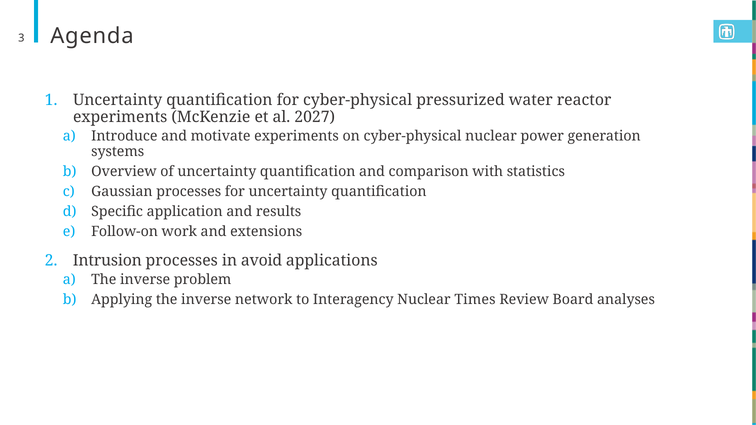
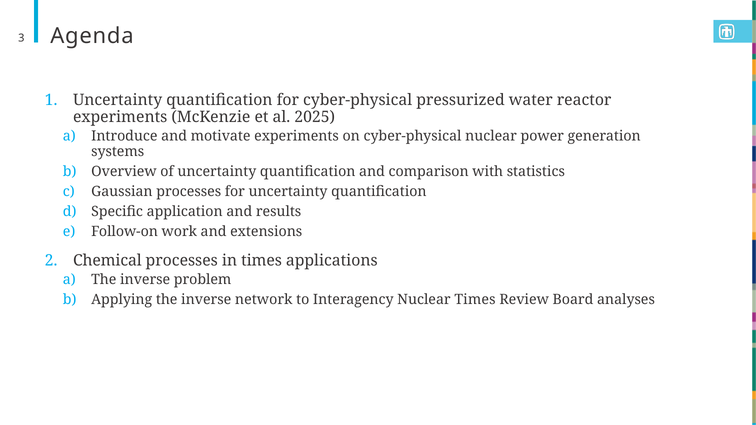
2027: 2027 -> 2025 (315, 117)
Intrusion: Intrusion -> Chemical (107, 260)
in avoid: avoid -> times (262, 260)
